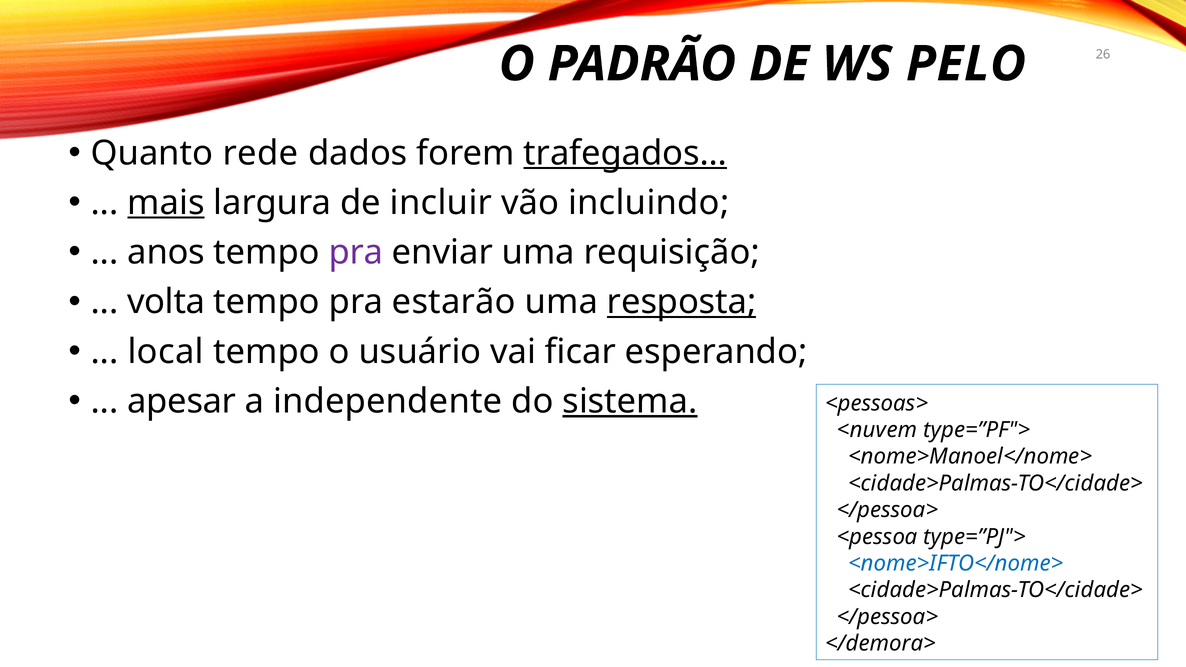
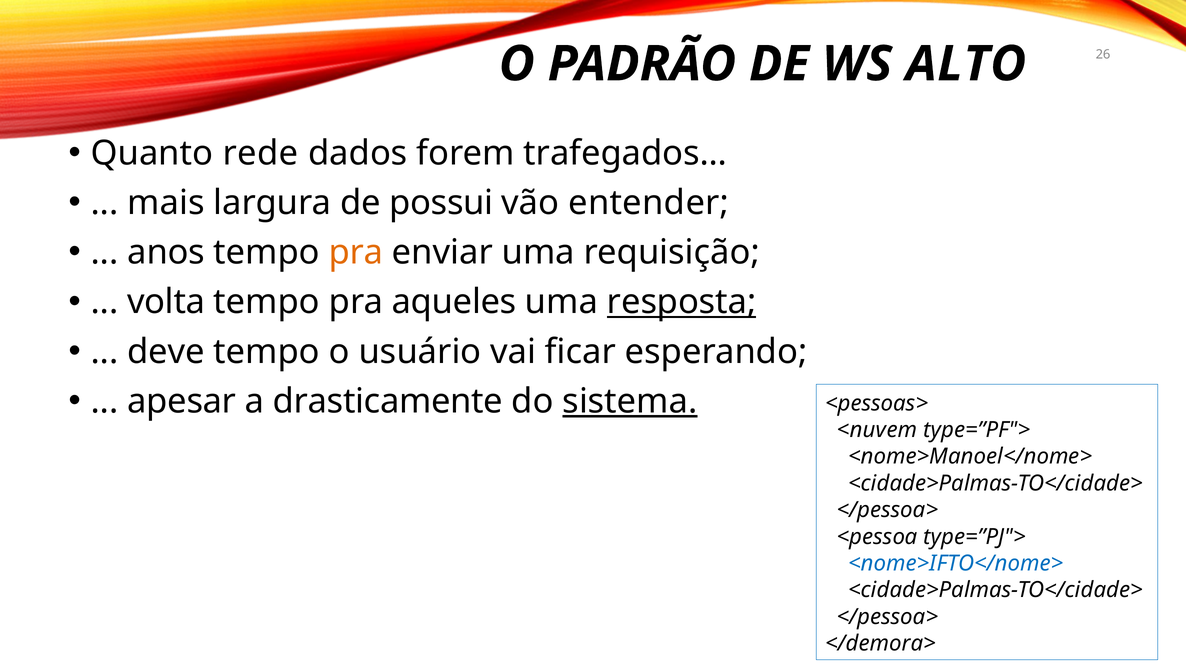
PELO: PELO -> ALTO (966, 64)
trafegados underline: present -> none (625, 153)
mais underline: present -> none (166, 203)
incluir: incluir -> possui (441, 203)
incluindo: incluindo -> entender (649, 203)
pra colour: purple -> orange (356, 252)
estarão: estarão -> aqueles (454, 302)
local: local -> deve (166, 352)
independente: independente -> drasticamente (388, 401)
